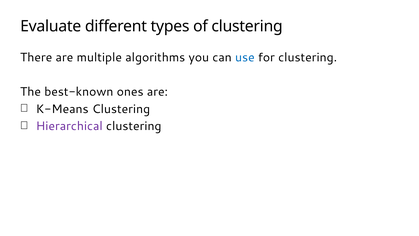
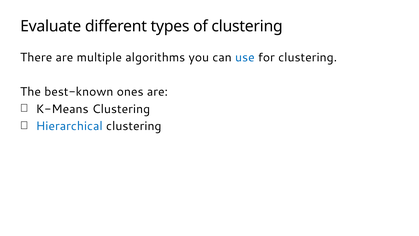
Hierarchical colour: purple -> blue (69, 126)
